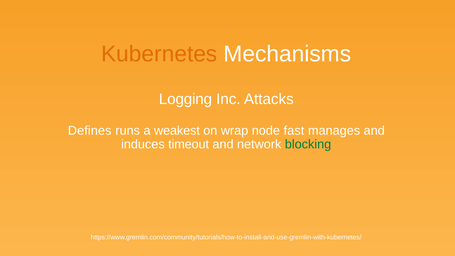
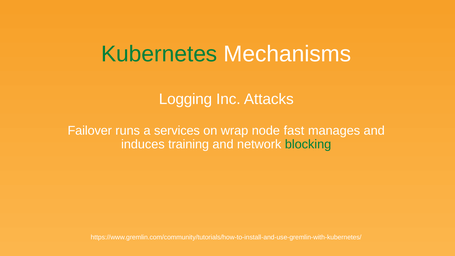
Kubernetes colour: orange -> green (159, 54)
Defines: Defines -> Failover (90, 131)
weakest: weakest -> services (177, 131)
timeout: timeout -> training (189, 144)
